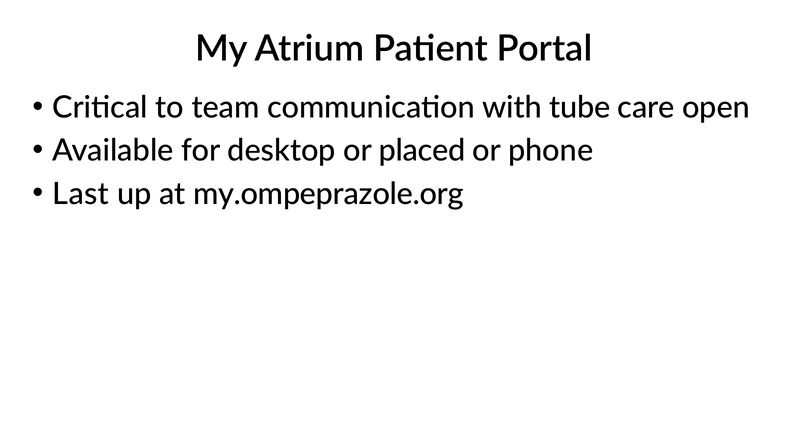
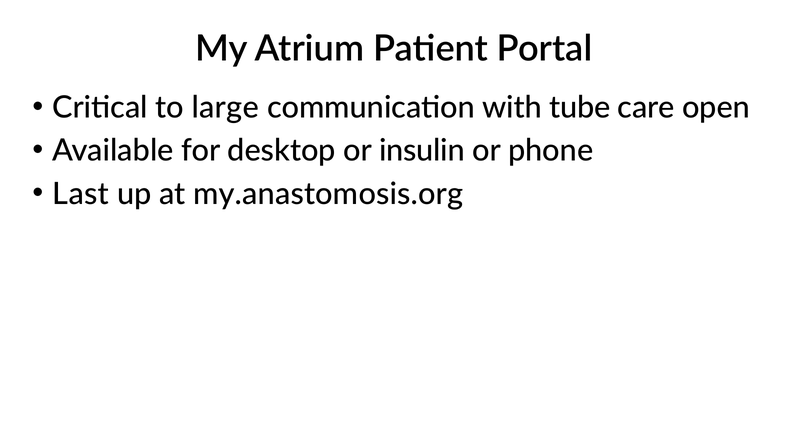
team: team -> large (225, 108)
placed: placed -> insulin (422, 151)
my.ompeprazole.org: my.ompeprazole.org -> my.anastomosis.org (328, 194)
